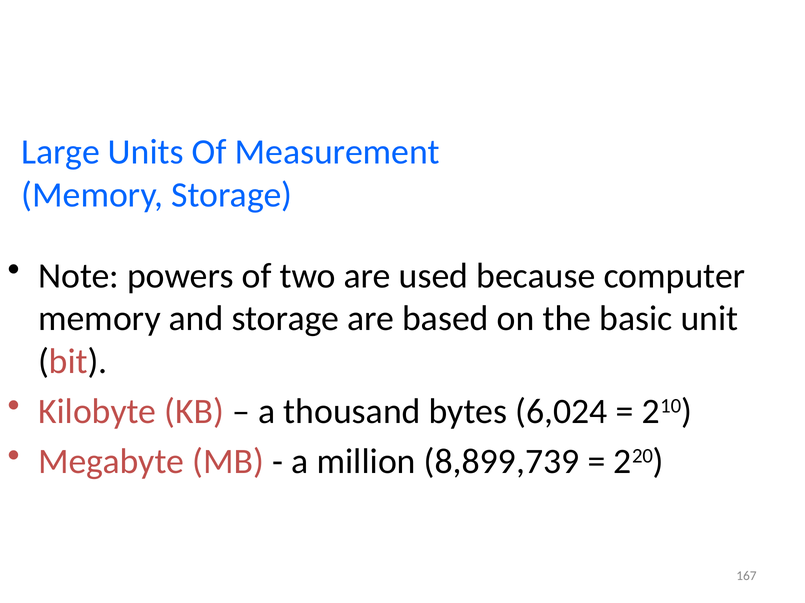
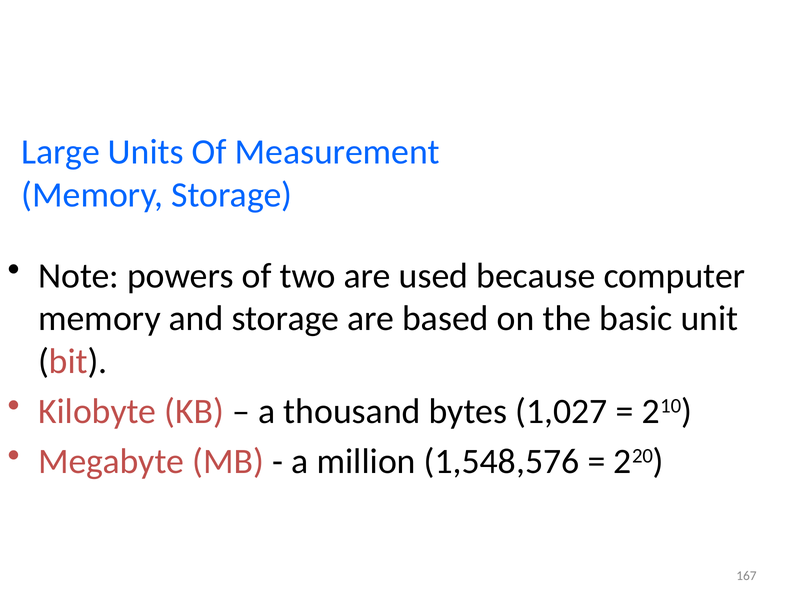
6,024: 6,024 -> 1,027 (561, 412)
8,899,739: 8,899,739 -> 1,548,576 (502, 462)
